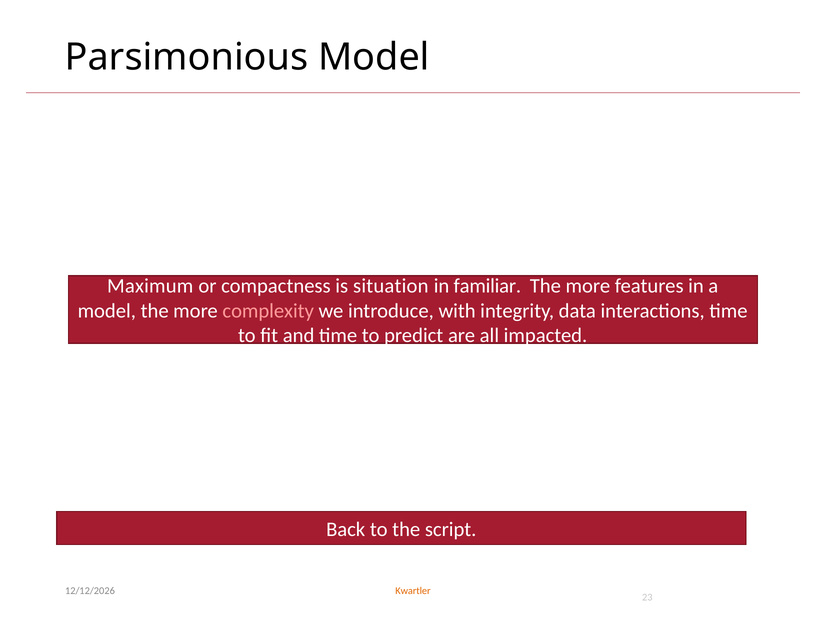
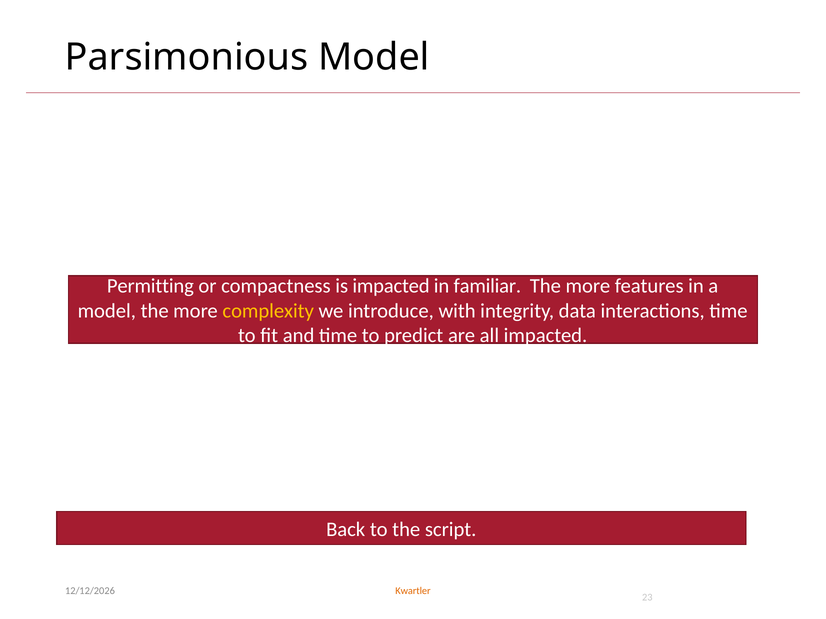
Maximum: Maximum -> Permitting (150, 286)
is situation: situation -> impacted (391, 286)
complexity colour: pink -> yellow (268, 311)
